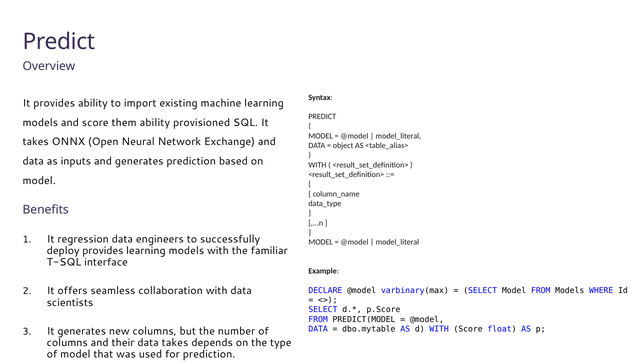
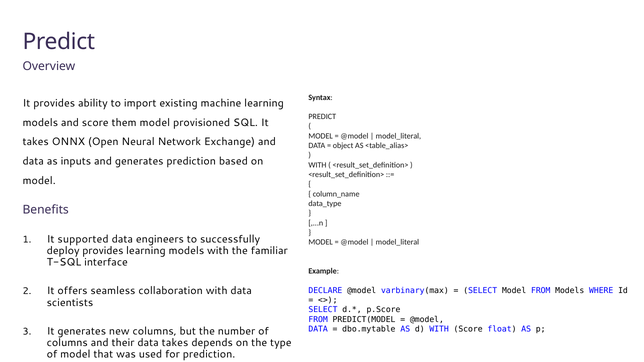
them ability: ability -> model (155, 123)
regression: regression -> supported (83, 239)
